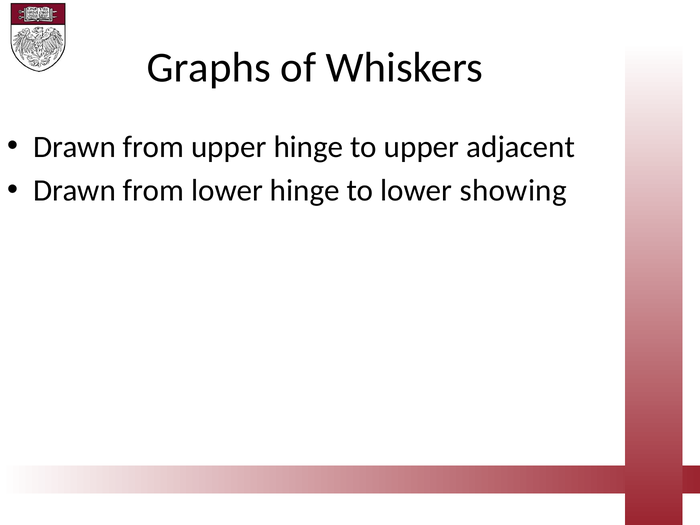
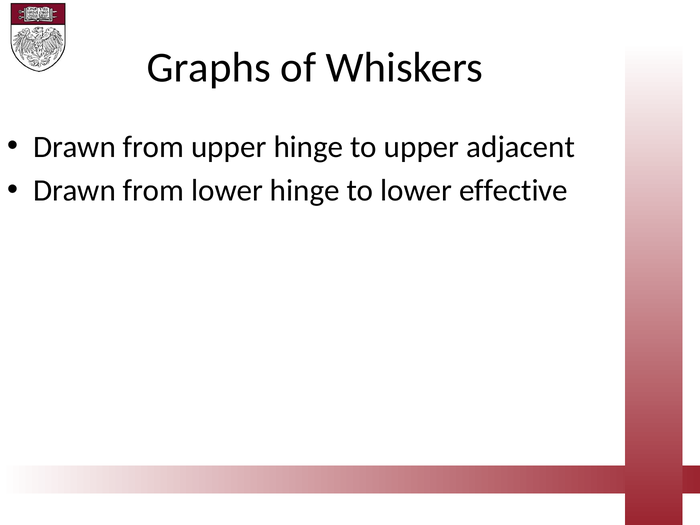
showing: showing -> effective (513, 190)
